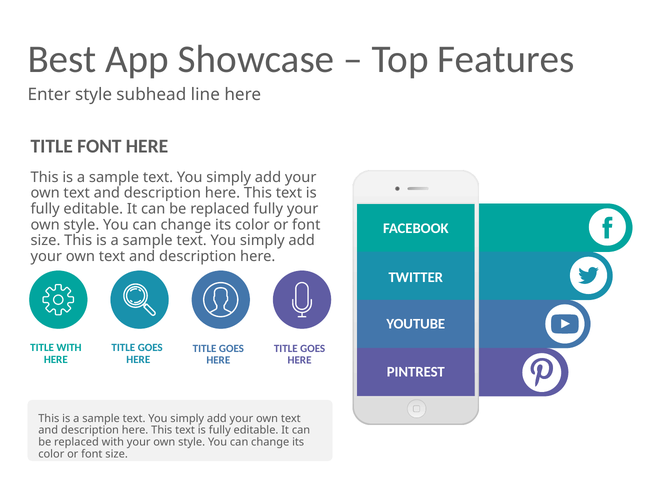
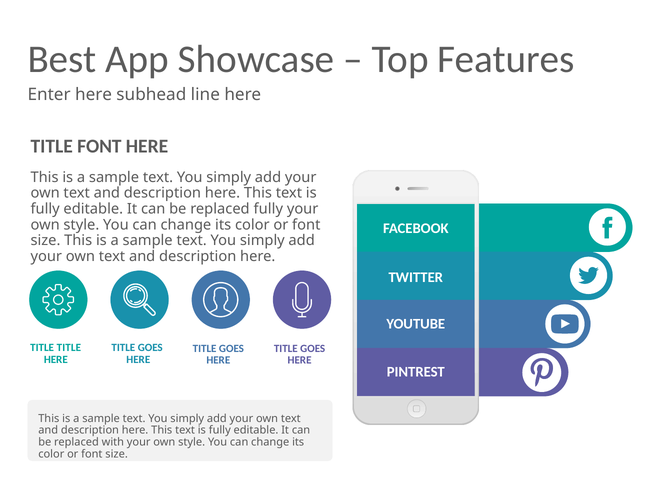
Enter style: style -> here (94, 95)
TITLE WITH: WITH -> TITLE (69, 347)
